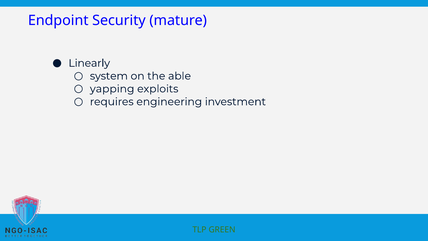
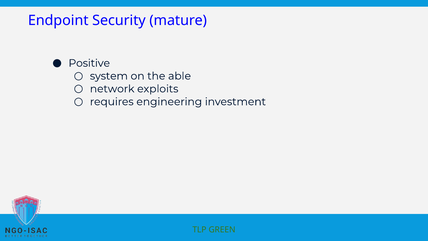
Linearly: Linearly -> Positive (89, 63)
yapping: yapping -> network (112, 89)
